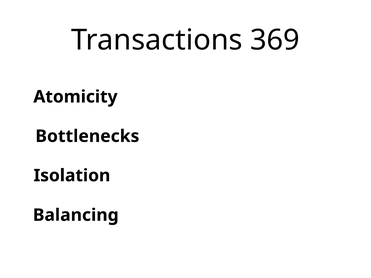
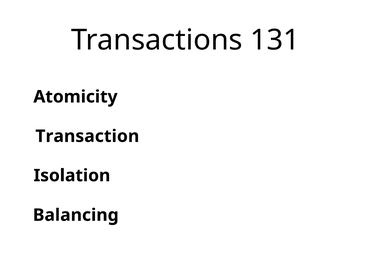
369: 369 -> 131 (275, 40)
Bottlenecks: Bottlenecks -> Transaction (87, 136)
